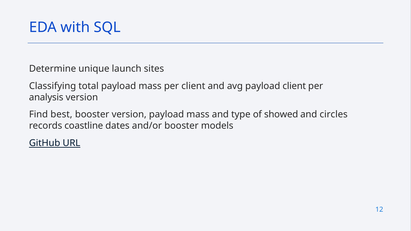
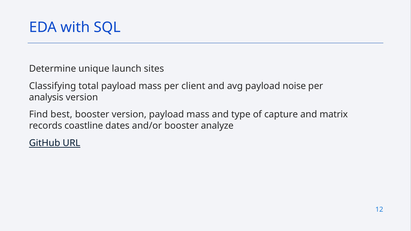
payload client: client -> noise (294, 86)
showed: showed -> capture (281, 115)
circles: circles -> matrix (334, 115)
models: models -> analyze (217, 126)
